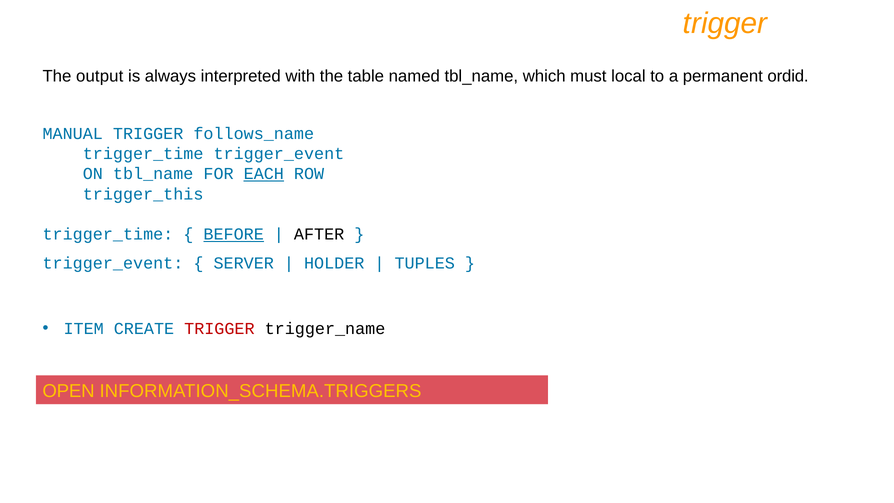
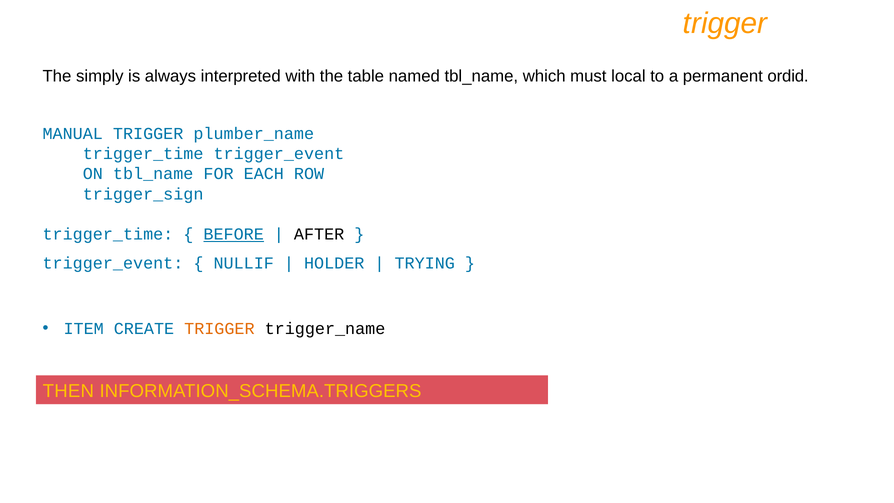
output: output -> simply (100, 76)
follows_name: follows_name -> plumber_name (254, 134)
EACH underline: present -> none (264, 174)
trigger_this: trigger_this -> trigger_sign (143, 194)
SERVER: SERVER -> NULLIF (244, 263)
TUPLES: TUPLES -> TRYING (425, 263)
TRIGGER colour: red -> orange (219, 329)
OPEN: OPEN -> THEN (68, 391)
